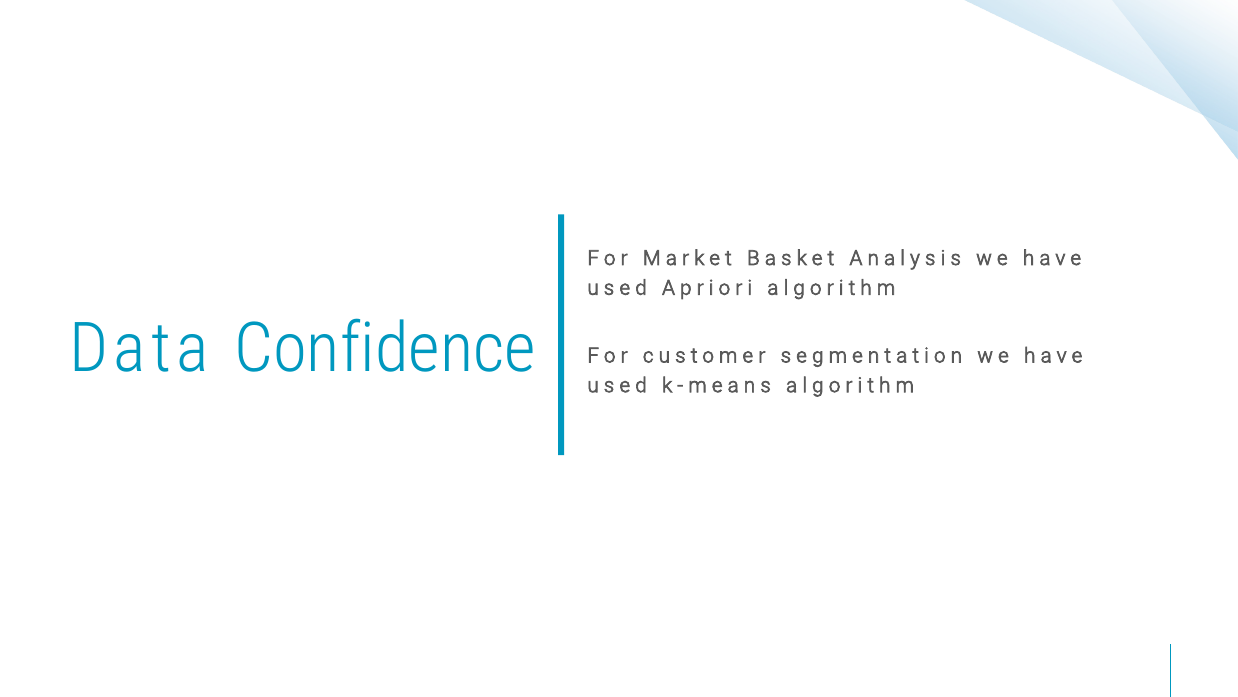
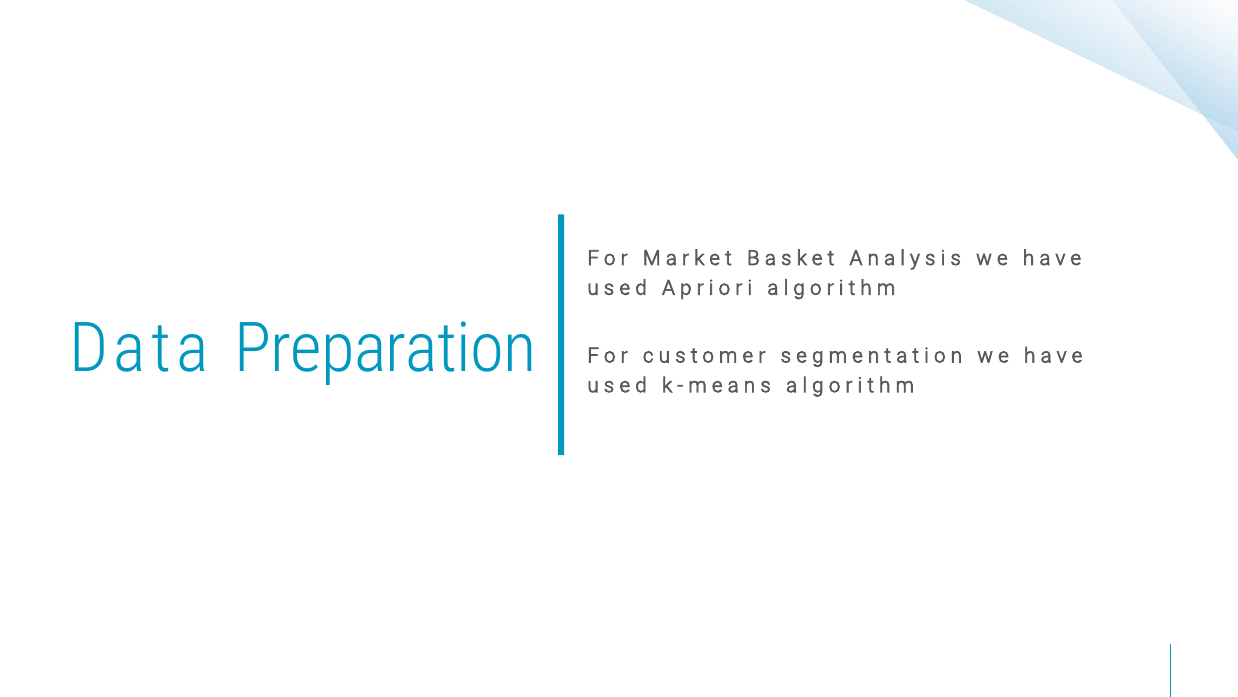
Confidence: Confidence -> Preparation (385, 349)
